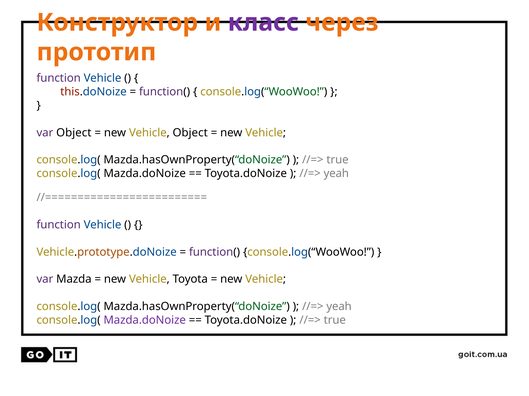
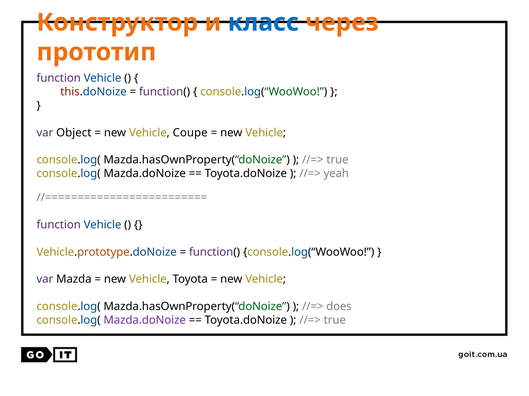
класс colour: purple -> blue (263, 22)
Vehicle Object: Object -> Coupe (190, 133)
yeah: yeah -> does (339, 307)
